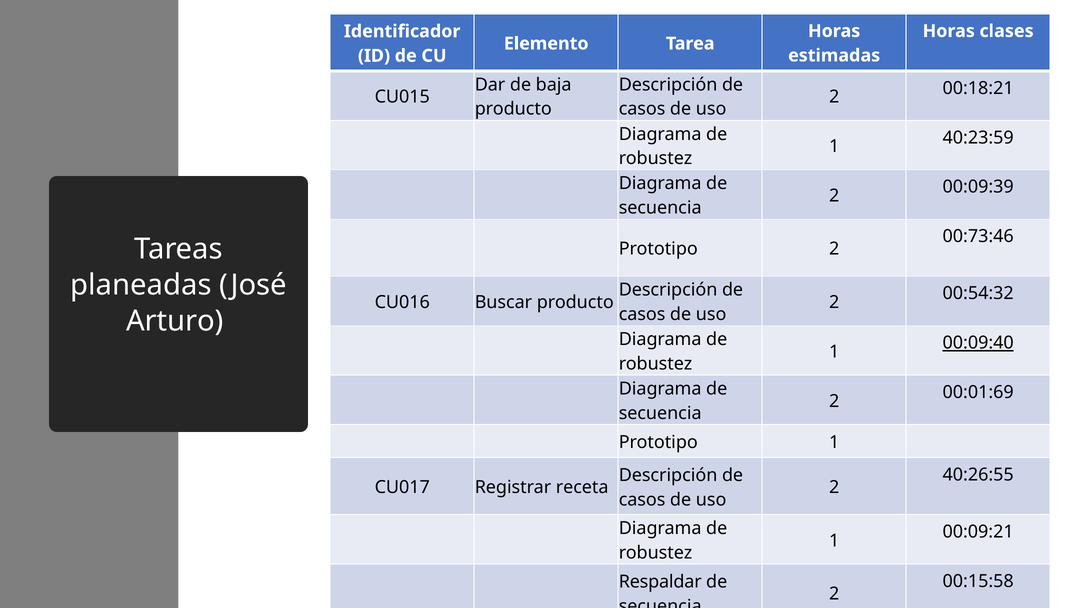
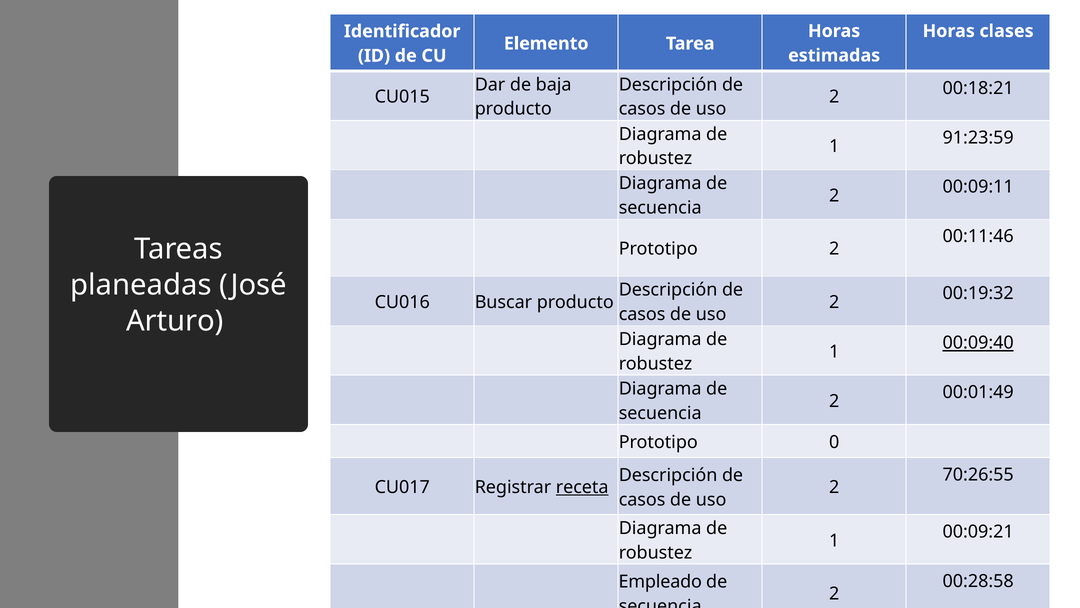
40:23:59: 40:23:59 -> 91:23:59 (978, 137)
00:09:39: 00:09:39 -> 00:09:11 (978, 187)
00:73:46: 00:73:46 -> 00:11:46 (978, 236)
00:54:32: 00:54:32 -> 00:19:32 (978, 293)
00:01:69: 00:01:69 -> 00:01:49 (978, 392)
Prototipo 1: 1 -> 0 (834, 442)
40:26:55: 40:26:55 -> 70:26:55 (978, 474)
receta underline: none -> present (582, 487)
00:15:58: 00:15:58 -> 00:28:58 (978, 581)
Respaldar: Respaldar -> Empleado (660, 581)
